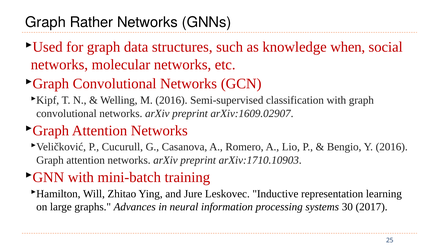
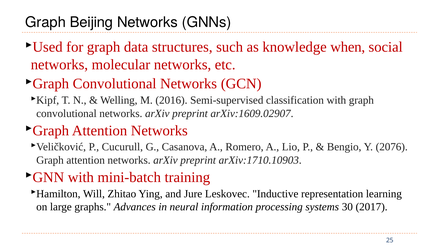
Rather: Rather -> Beijing (91, 22)
Y 2016: 2016 -> 2076 (392, 147)
